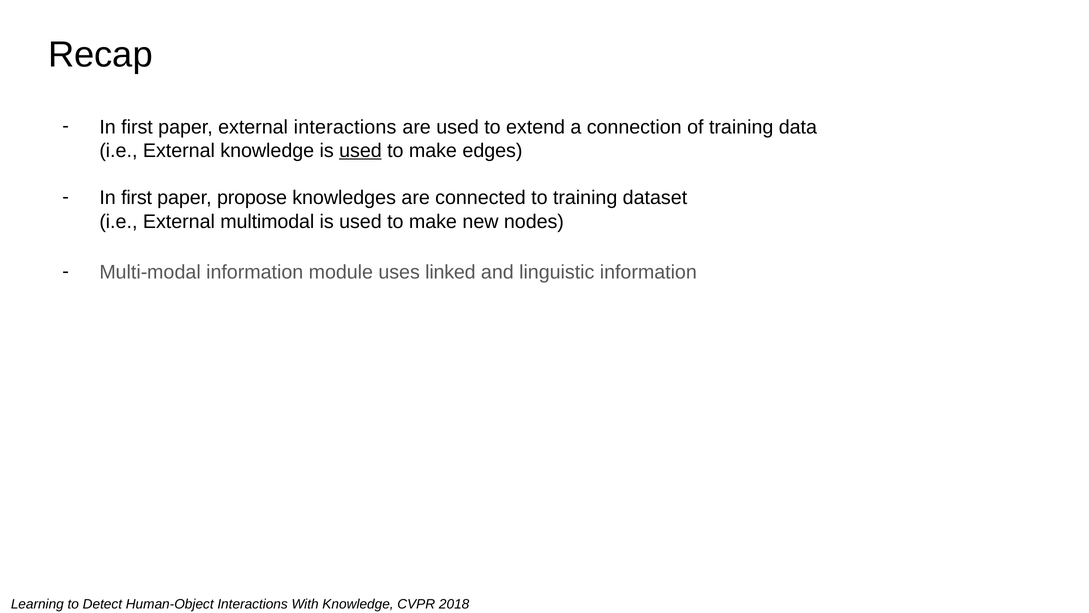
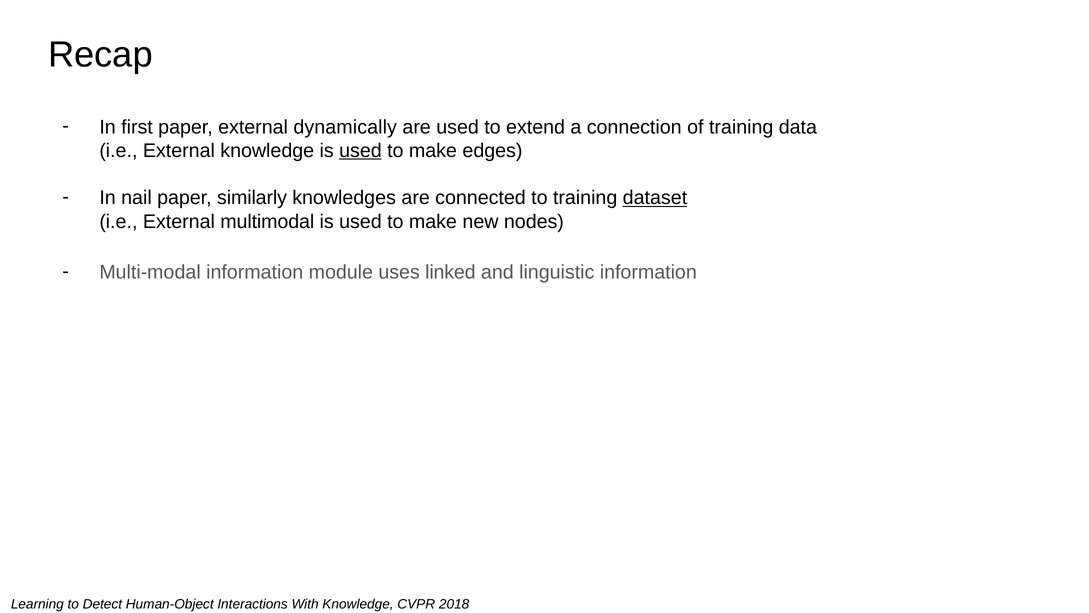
external interactions: interactions -> dynamically (345, 127)
first: first -> nail (136, 198)
propose: propose -> similarly (252, 198)
dataset underline: none -> present (655, 198)
